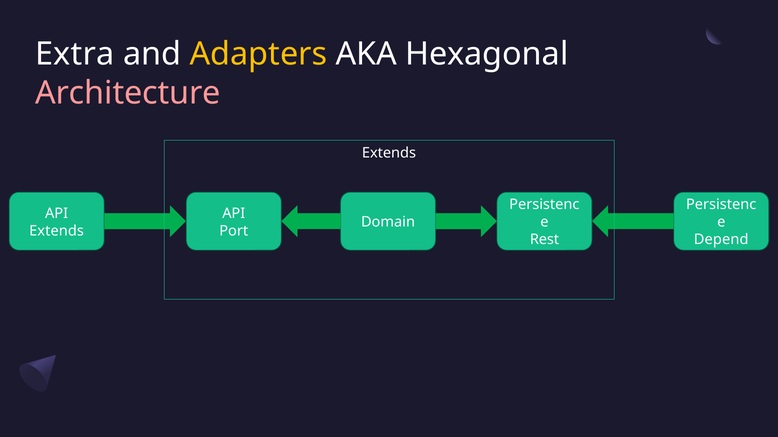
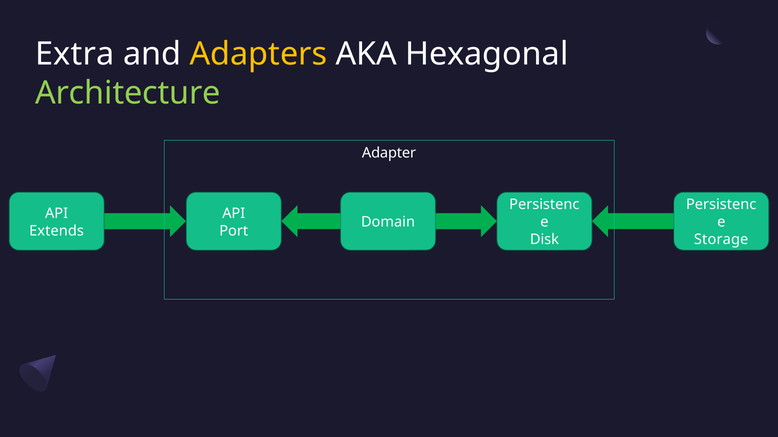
Architecture colour: pink -> light green (128, 93)
Extends: Extends -> Adapter (389, 153)
Rest: Rest -> Disk (544, 240)
Depend: Depend -> Storage (721, 240)
